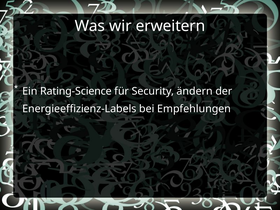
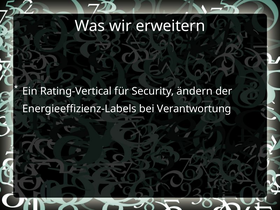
Rating-Science: Rating-Science -> Rating-Vertical (76, 91)
Empfehlungen: Empfehlungen -> Verantwortung (194, 109)
